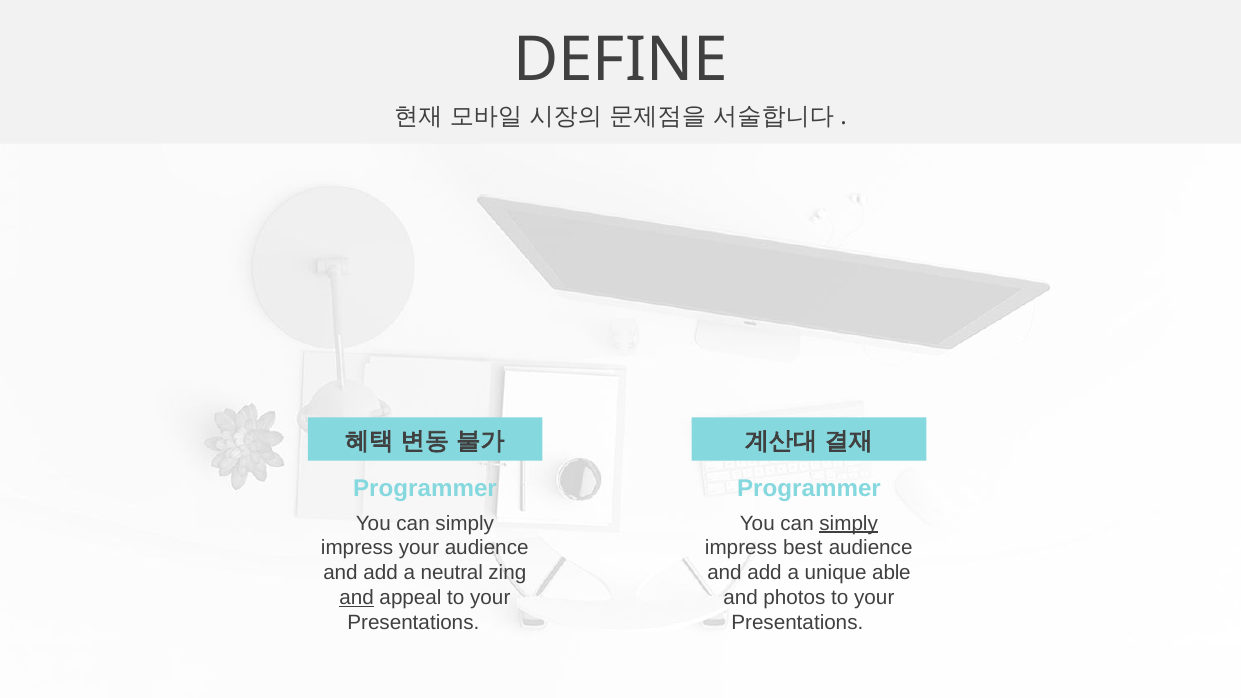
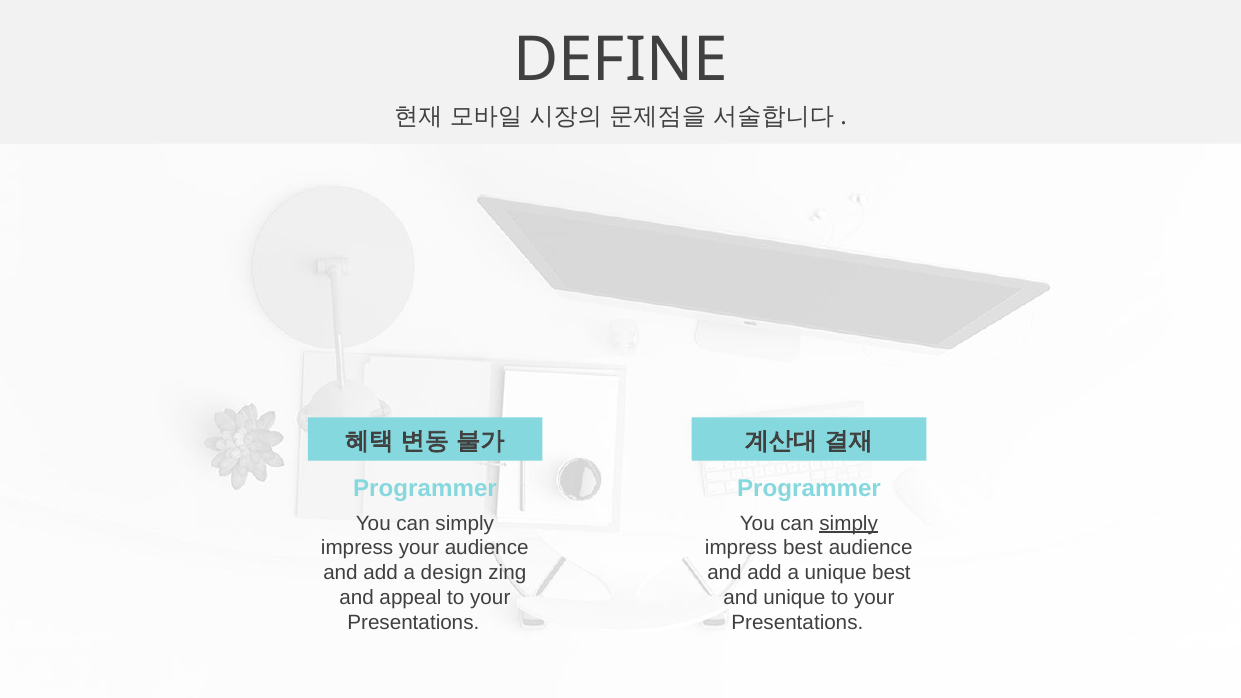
neutral: neutral -> design (452, 573)
unique able: able -> best (891, 573)
and underline: present -> none (357, 598)
and photos: photos -> unique (794, 598)
